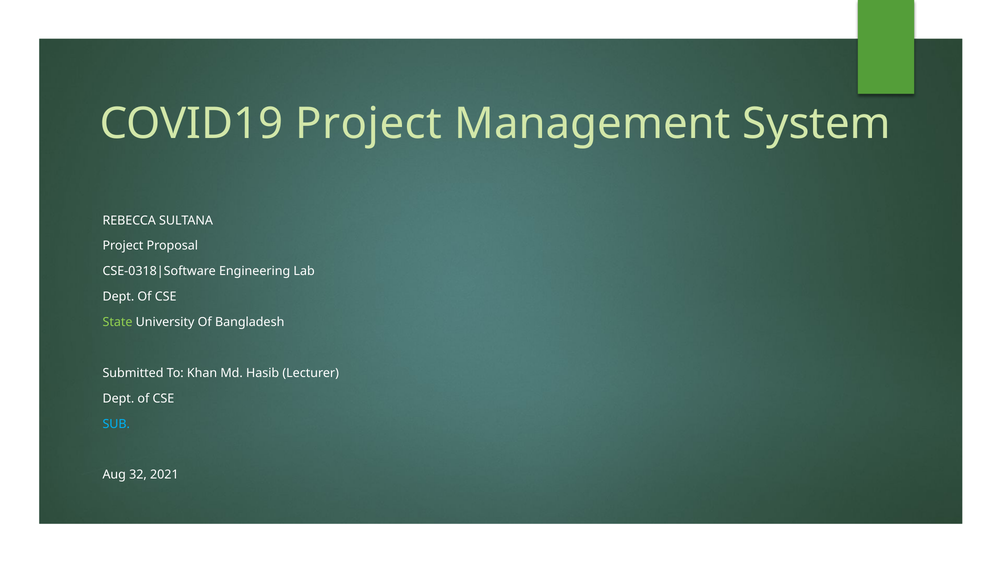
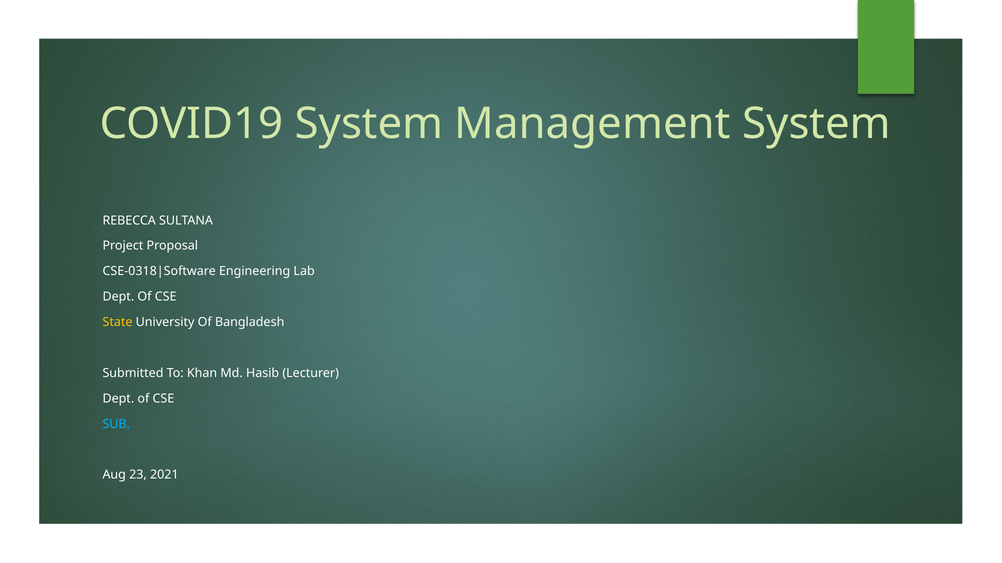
COVID19 Project: Project -> System (369, 124)
State colour: light green -> yellow (117, 323)
32: 32 -> 23 (138, 475)
